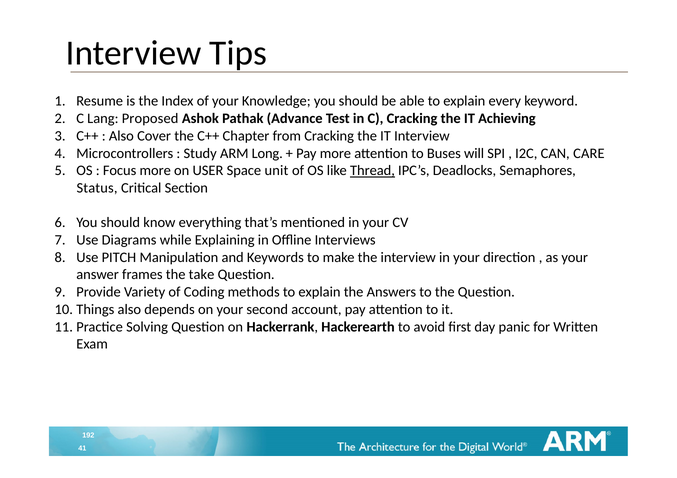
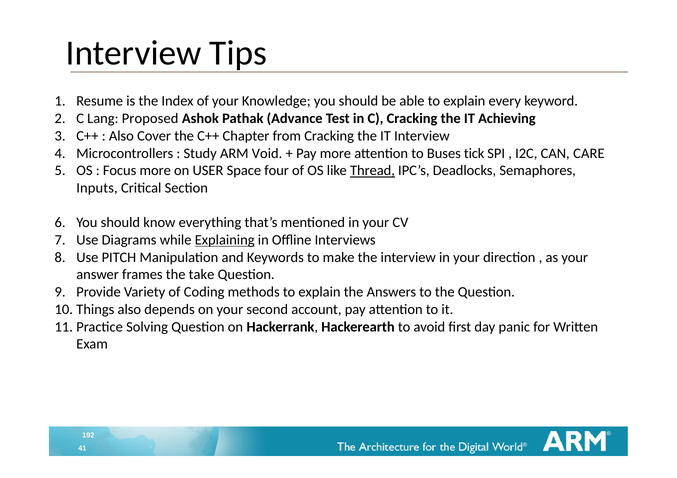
Long: Long -> Void (267, 153)
will: will -> tick (474, 153)
unit: unit -> four (277, 171)
Status: Status -> Inputs (97, 188)
Explaining underline: none -> present (225, 240)
